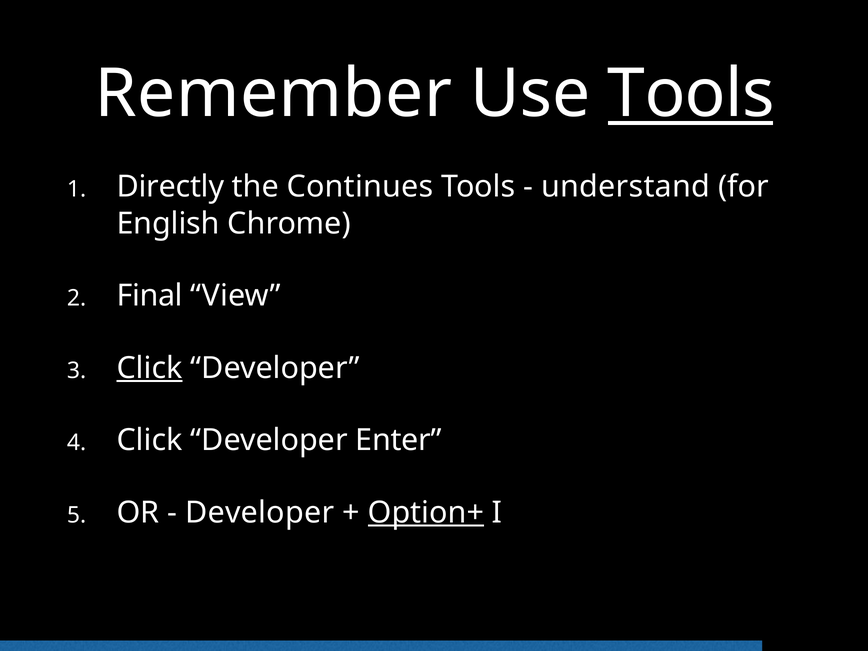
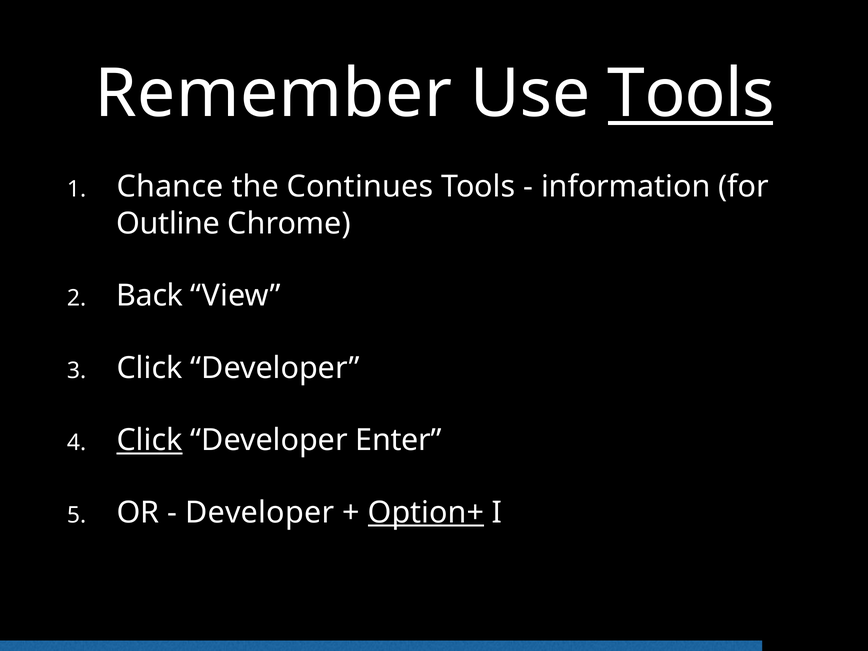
Directly: Directly -> Chance (170, 187)
understand: understand -> information (626, 187)
English: English -> Outline (168, 224)
Final: Final -> Back (150, 296)
Click underline: present -> none (150, 368)
Click underline: none -> present (150, 440)
